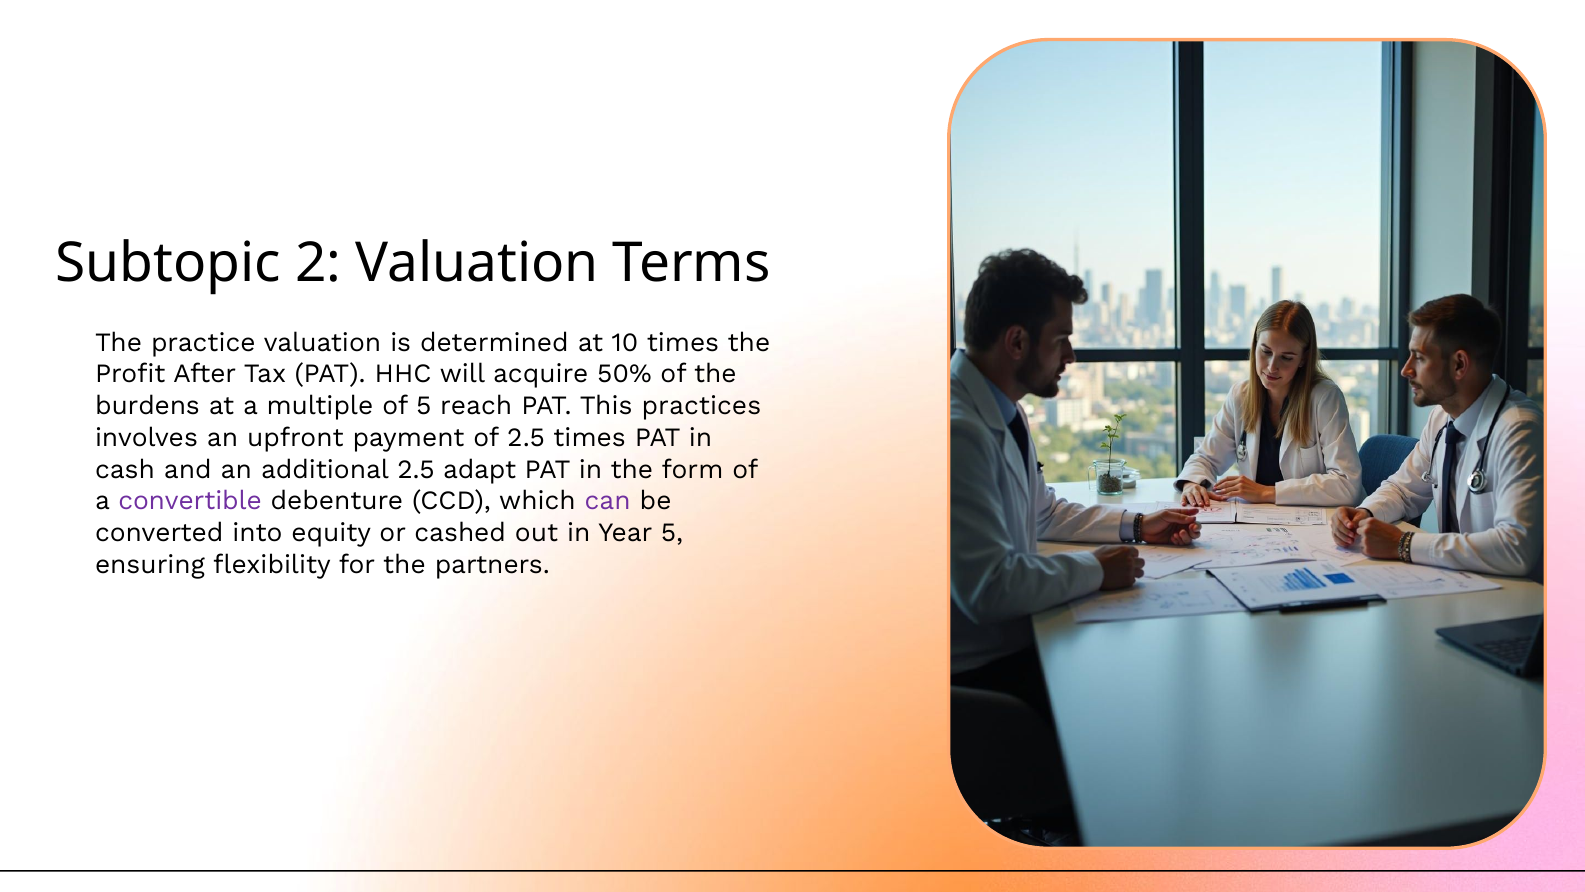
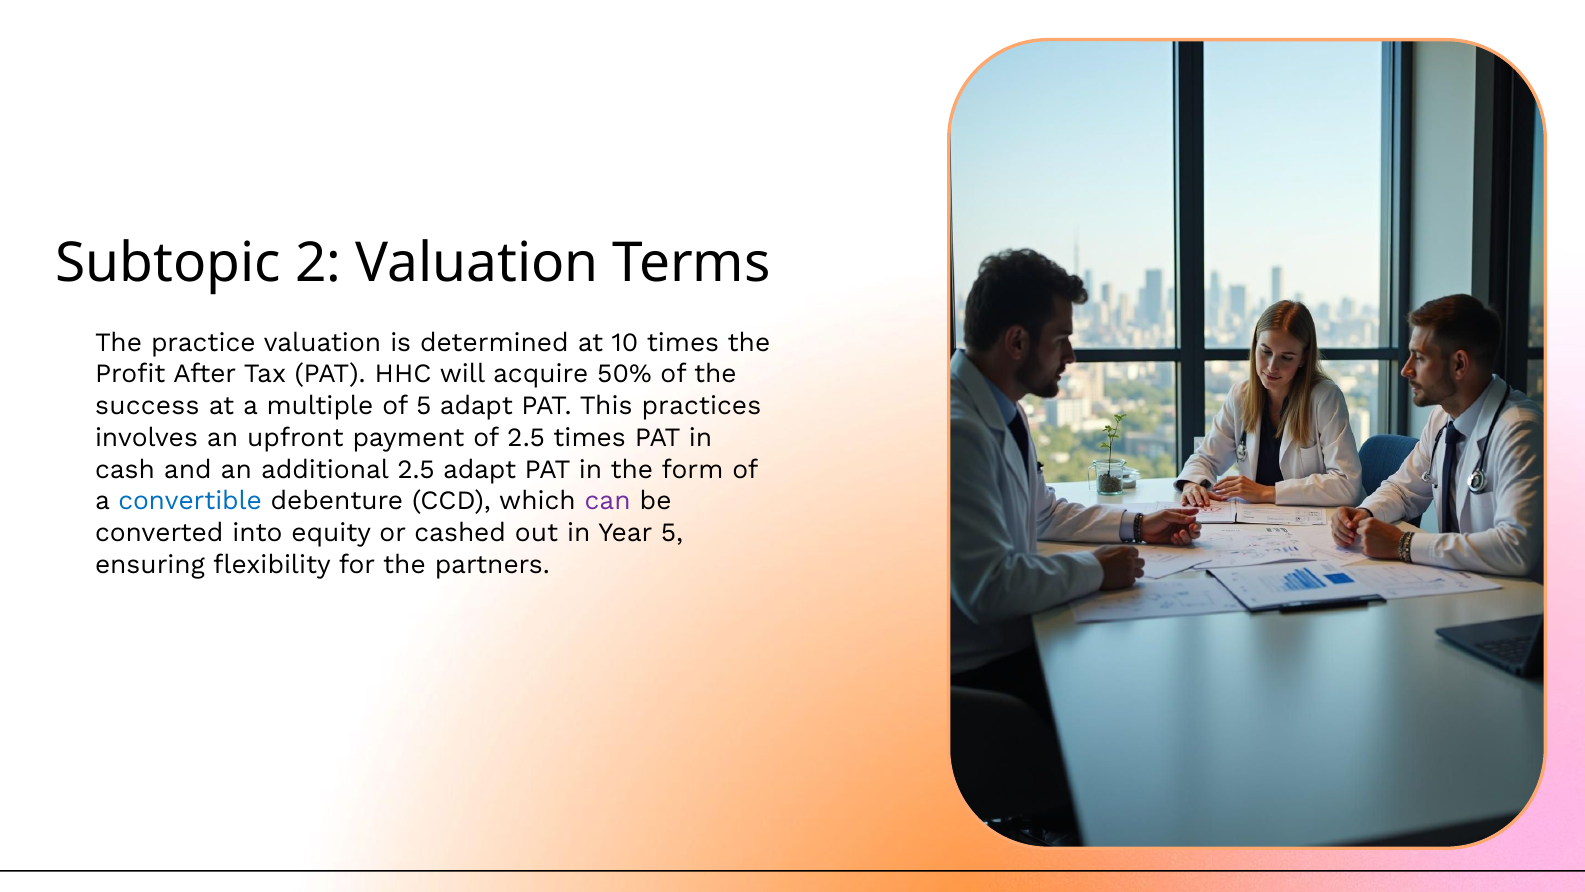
burdens: burdens -> success (147, 406)
5 reach: reach -> adapt (476, 406)
convertible colour: purple -> blue (190, 501)
